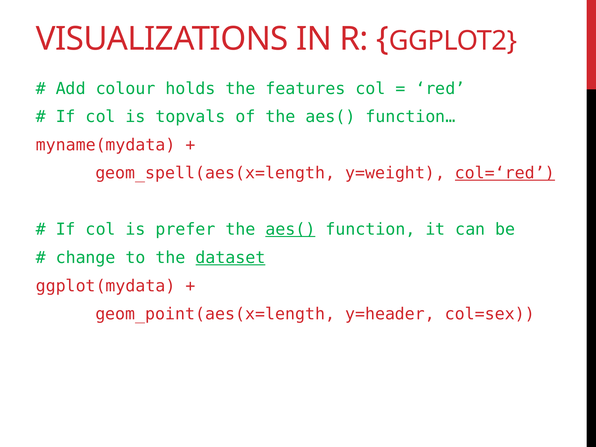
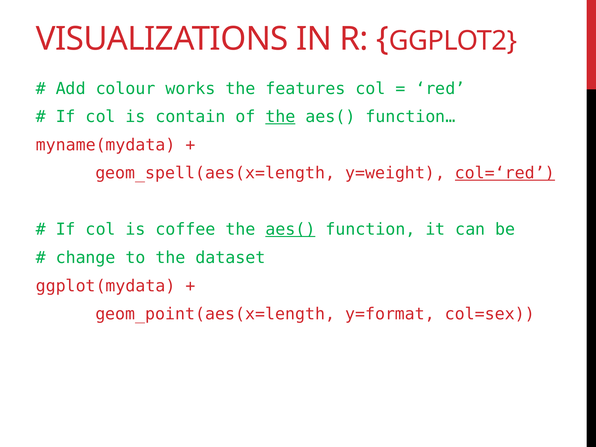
holds: holds -> works (191, 89)
topvals: topvals -> contain (191, 117)
the underline: none -> present (280, 117)
prefer: prefer -> coffee (186, 230)
dataset underline: present -> none (230, 258)
y=header: y=header -> y=format (390, 314)
